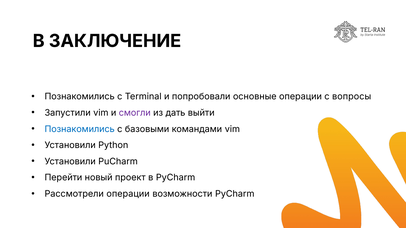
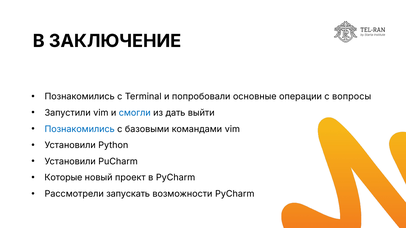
смогли colour: purple -> blue (135, 113)
Перейти: Перейти -> Которые (63, 178)
Рассмотрели операции: операции -> запускать (128, 194)
